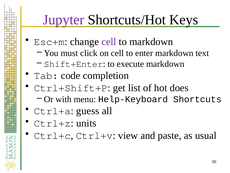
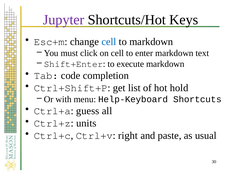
cell colour: purple -> blue (109, 42)
does: does -> hold (179, 88)
view: view -> right (128, 135)
